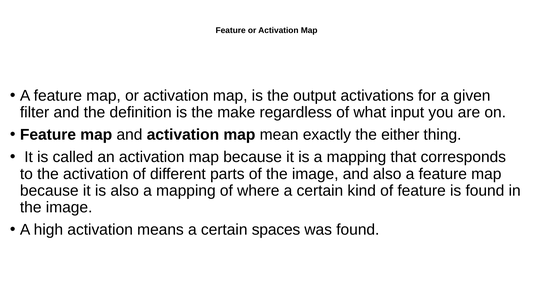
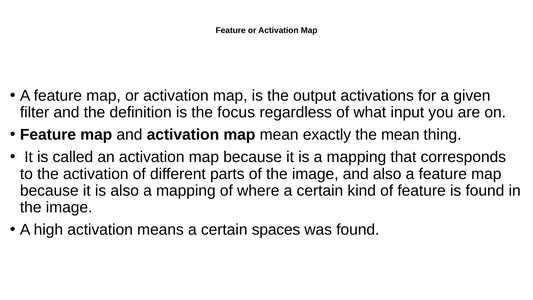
make: make -> focus (236, 112)
the either: either -> mean (400, 135)
